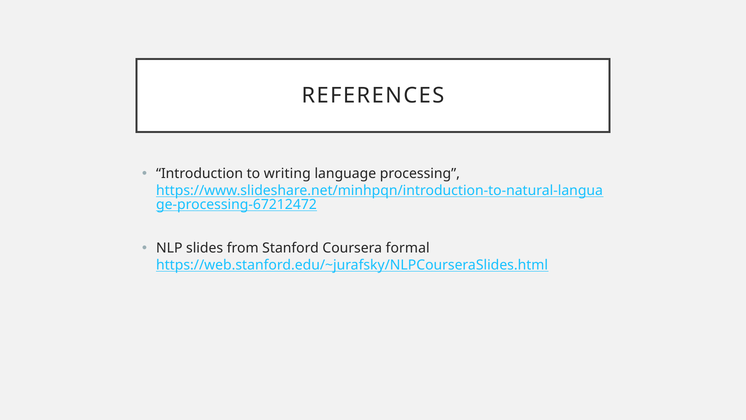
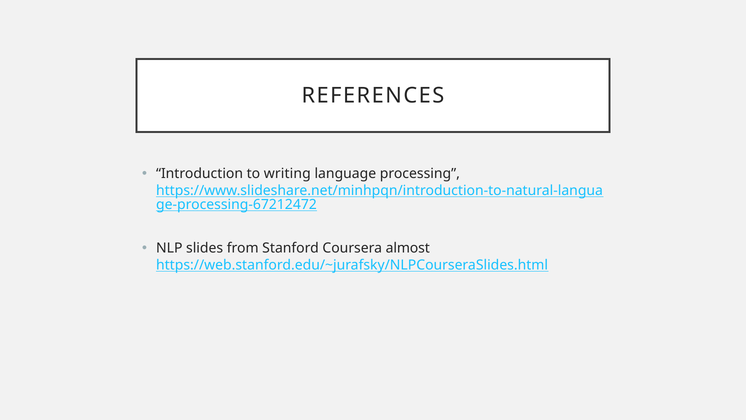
formal: formal -> almost (408, 248)
